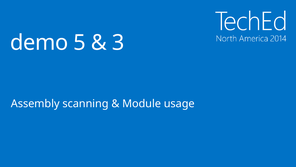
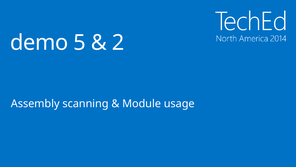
3: 3 -> 2 (118, 43)
